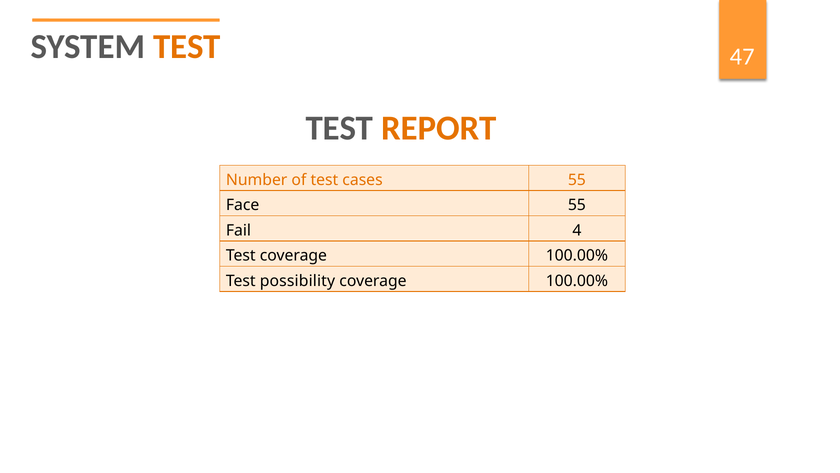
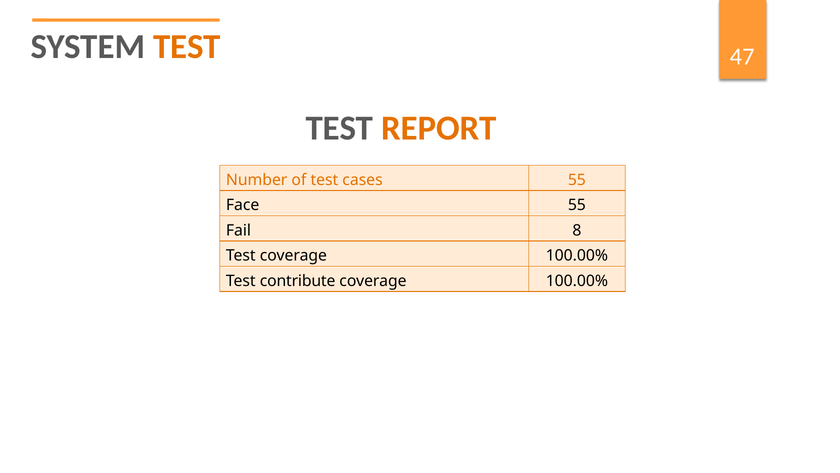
4: 4 -> 8 (577, 230)
possibility: possibility -> contribute (298, 281)
